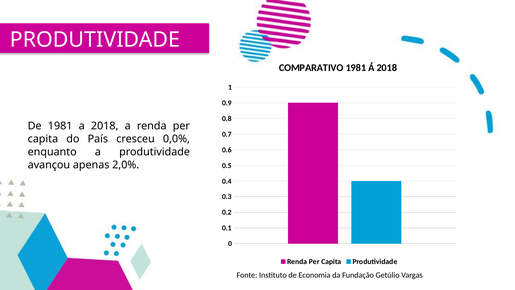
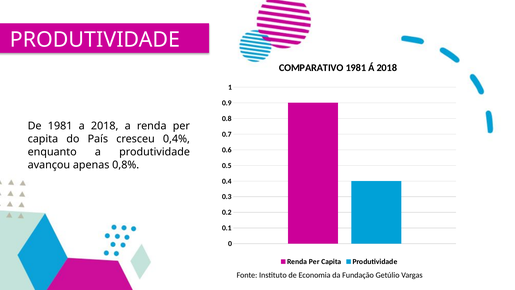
0,0%: 0,0% -> 0,4% (176, 139)
2,0%: 2,0% -> 0,8% (126, 165)
